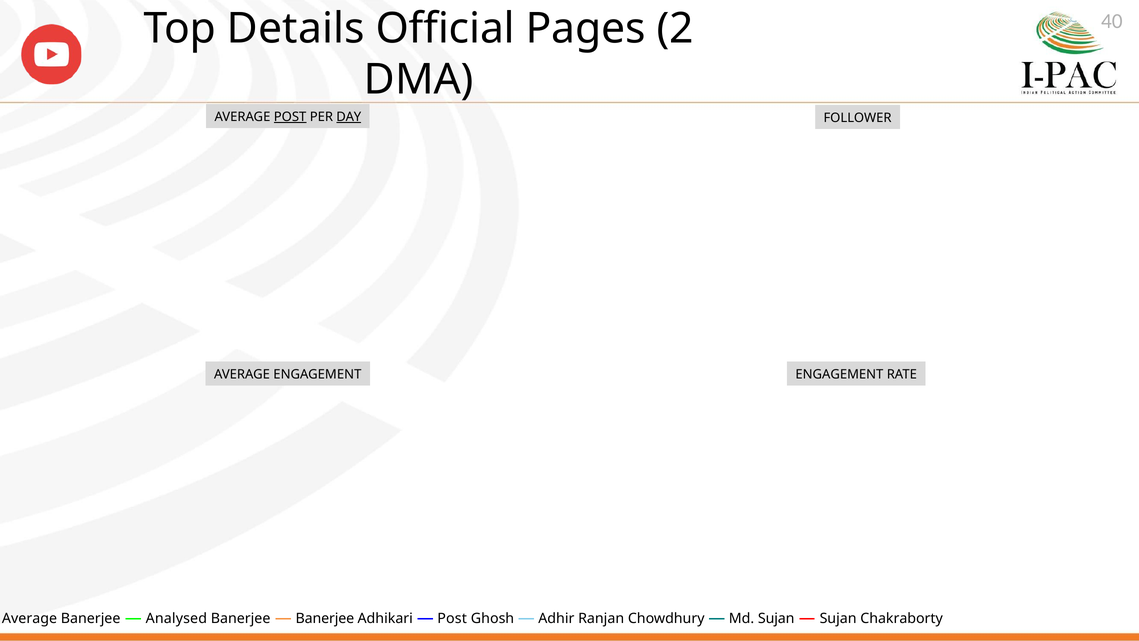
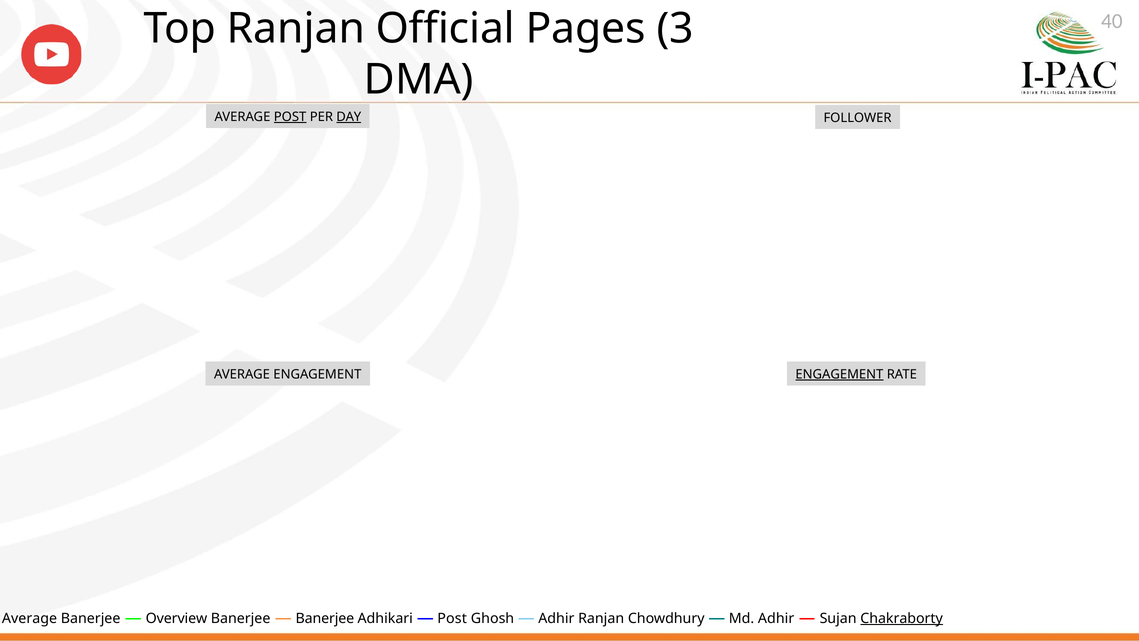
Top Details: Details -> Ranjan (296, 29)
2: 2 -> 3 (675, 29)
ENGAGEMENT underline: none -> present (839, 374)
Analysed: Analysed -> Overview (176, 618)
Md Sujan: Sujan -> Adhir (776, 618)
Chakraborty underline: none -> present (902, 618)
